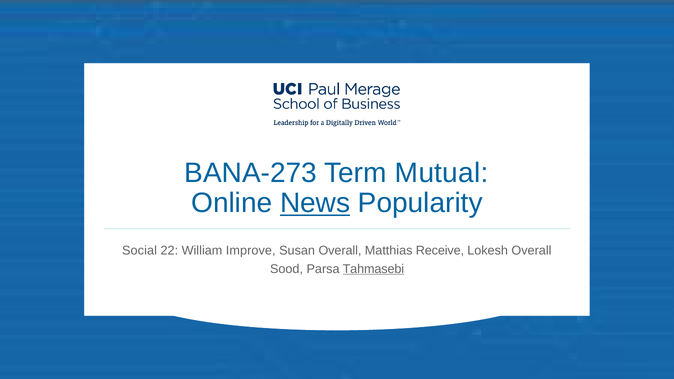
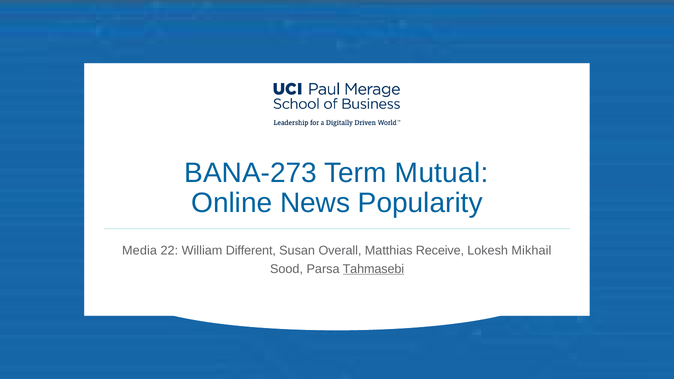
News underline: present -> none (315, 203)
Social: Social -> Media (140, 251)
Improve: Improve -> Different (251, 251)
Lokesh Overall: Overall -> Mikhail (531, 251)
